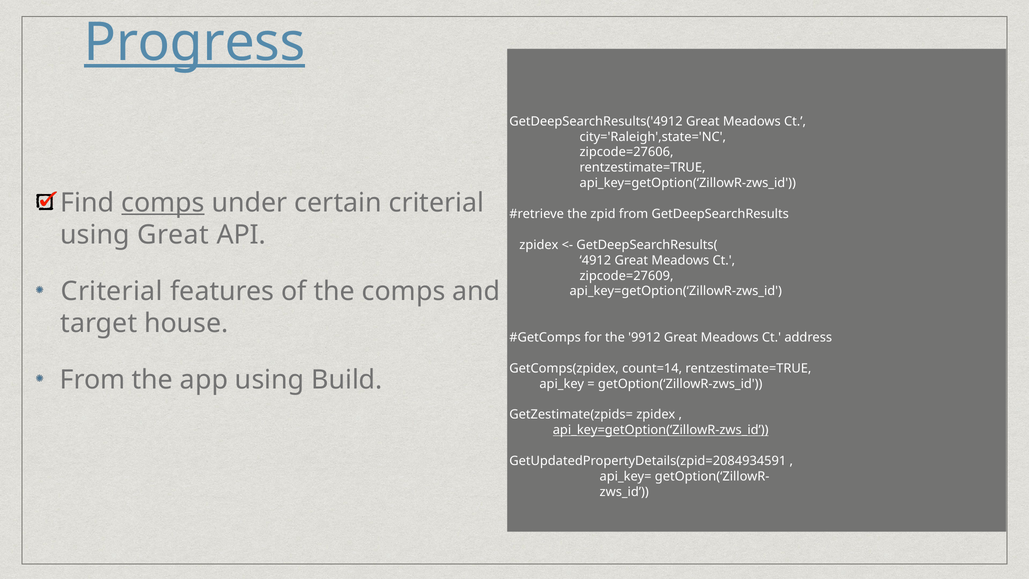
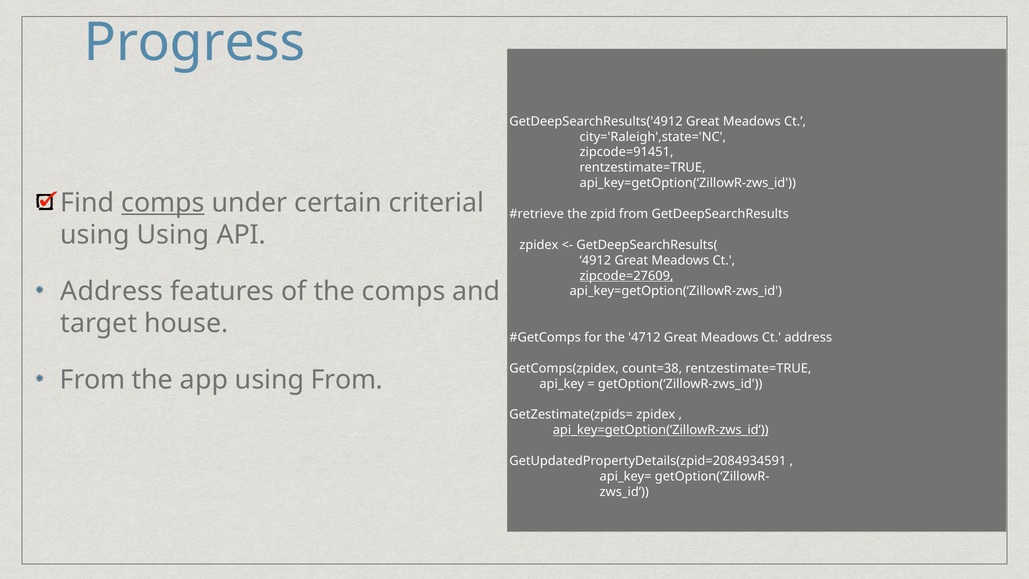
Progress underline: present -> none (195, 43)
zipcode=27606: zipcode=27606 -> zipcode=91451 (627, 152)
using Great: Great -> Using (173, 235)
zipcode=27609 underline: none -> present (627, 276)
Criterial: Criterial -> Address (112, 291)
9912: 9912 -> 4712 (644, 337)
count=14: count=14 -> count=38 (652, 368)
using Build: Build -> From (347, 380)
